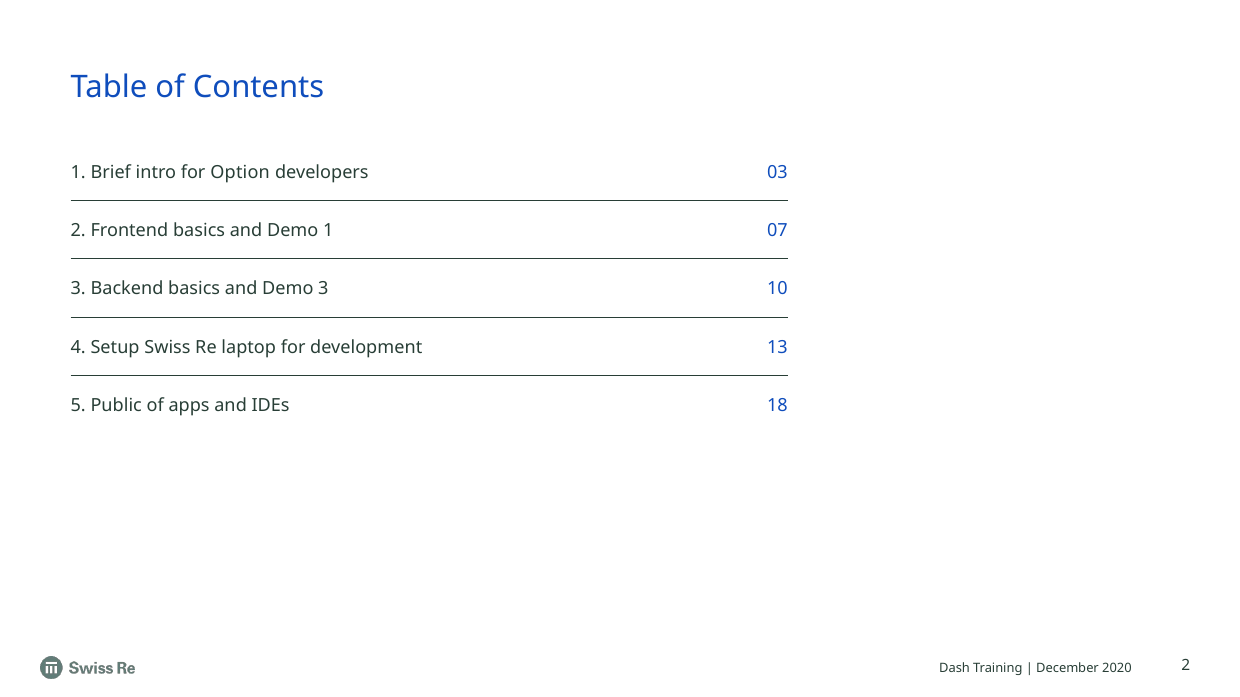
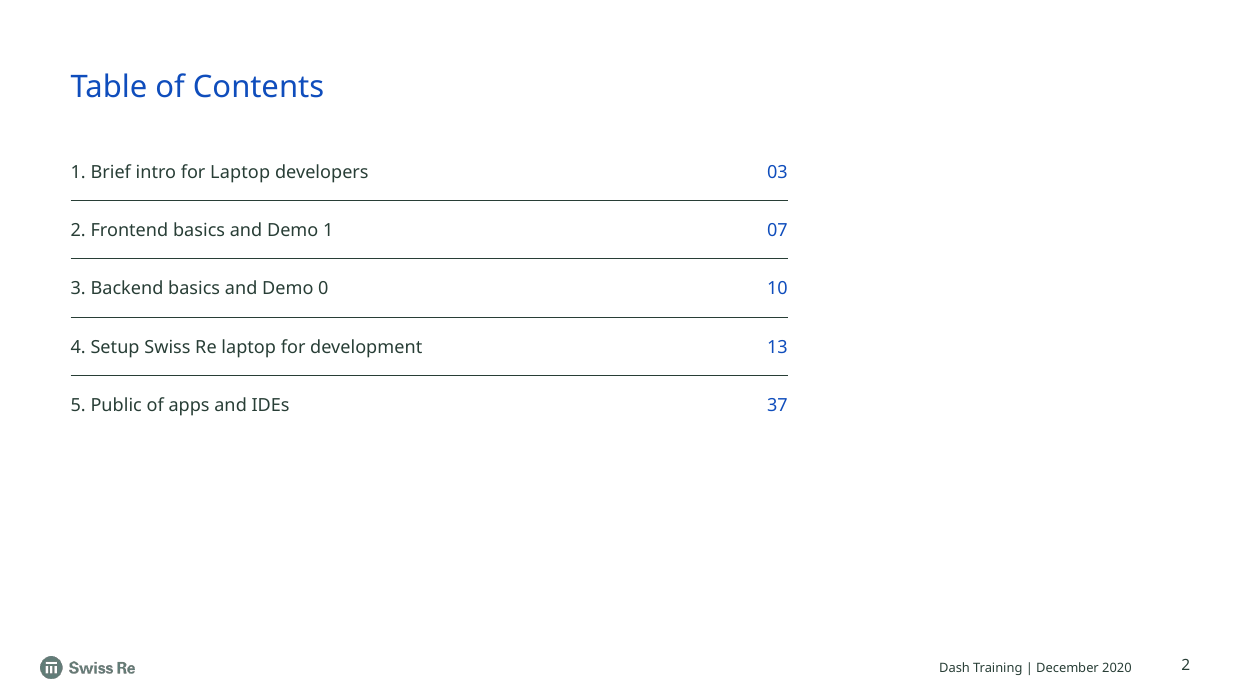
for Option: Option -> Laptop (240, 173)
Demo 3: 3 -> 0 (323, 289)
18: 18 -> 37 (777, 405)
